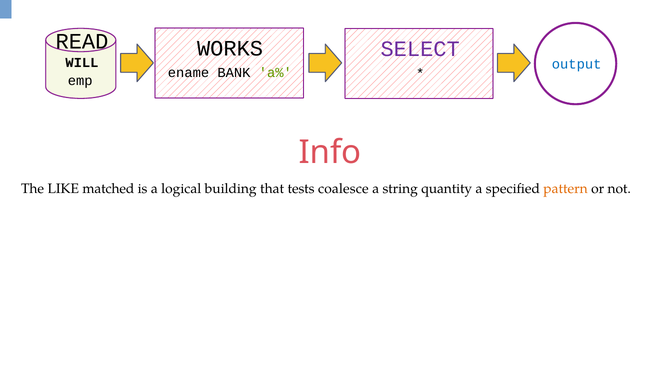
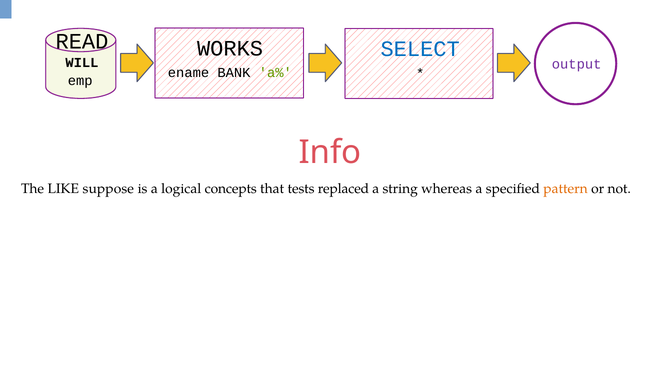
SELECT colour: purple -> blue (420, 49)
output colour: blue -> purple (577, 64)
matched: matched -> suppose (108, 189)
building: building -> concepts (231, 189)
coalesce: coalesce -> replaced (343, 189)
quantity: quantity -> whereas (447, 189)
